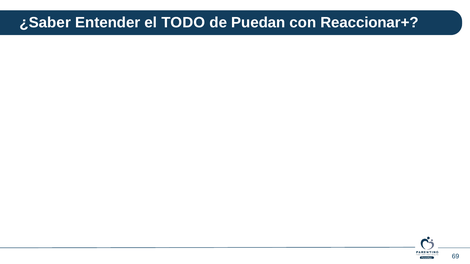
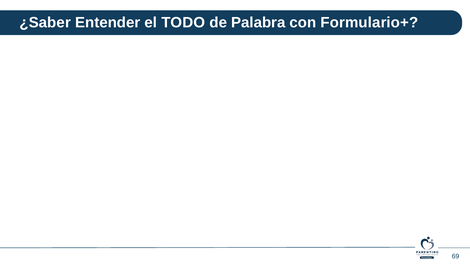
Puedan: Puedan -> Palabra (258, 23)
Reaccionar+: Reaccionar+ -> Formulario+ (369, 23)
